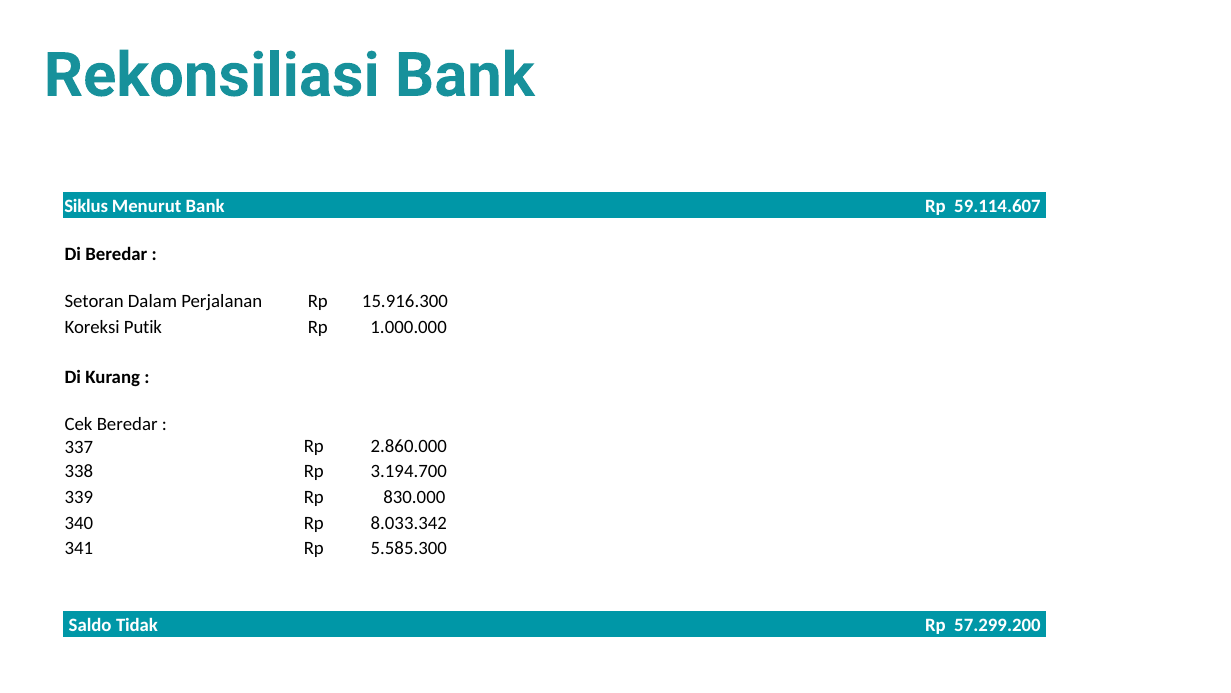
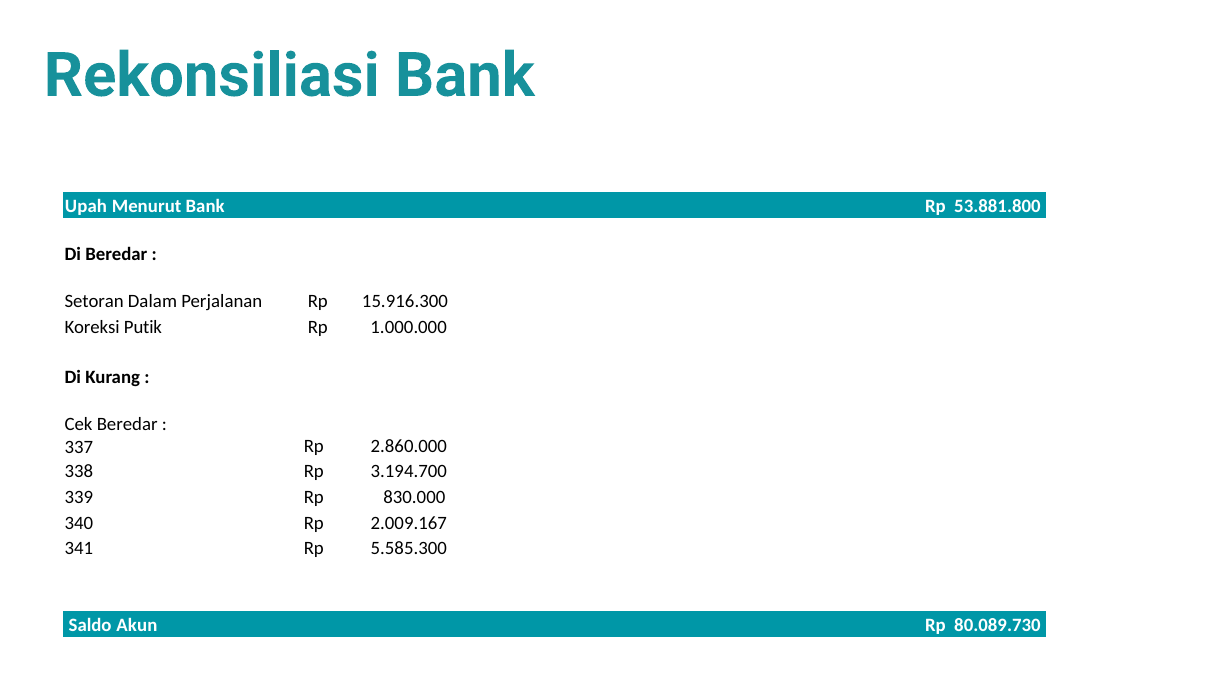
Siklus: Siklus -> Upah (86, 207)
59.114.607: 59.114.607 -> 53.881.800 (997, 207)
8.033.342: 8.033.342 -> 2.009.167 (409, 522)
Tidak: Tidak -> Akun (137, 625)
57.299.200: 57.299.200 -> 80.089.730 (997, 625)
